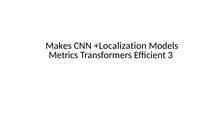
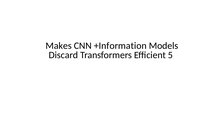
+Localization: +Localization -> +Information (120, 46)
Metrics: Metrics -> Discard (63, 55)
3: 3 -> 5 (170, 55)
